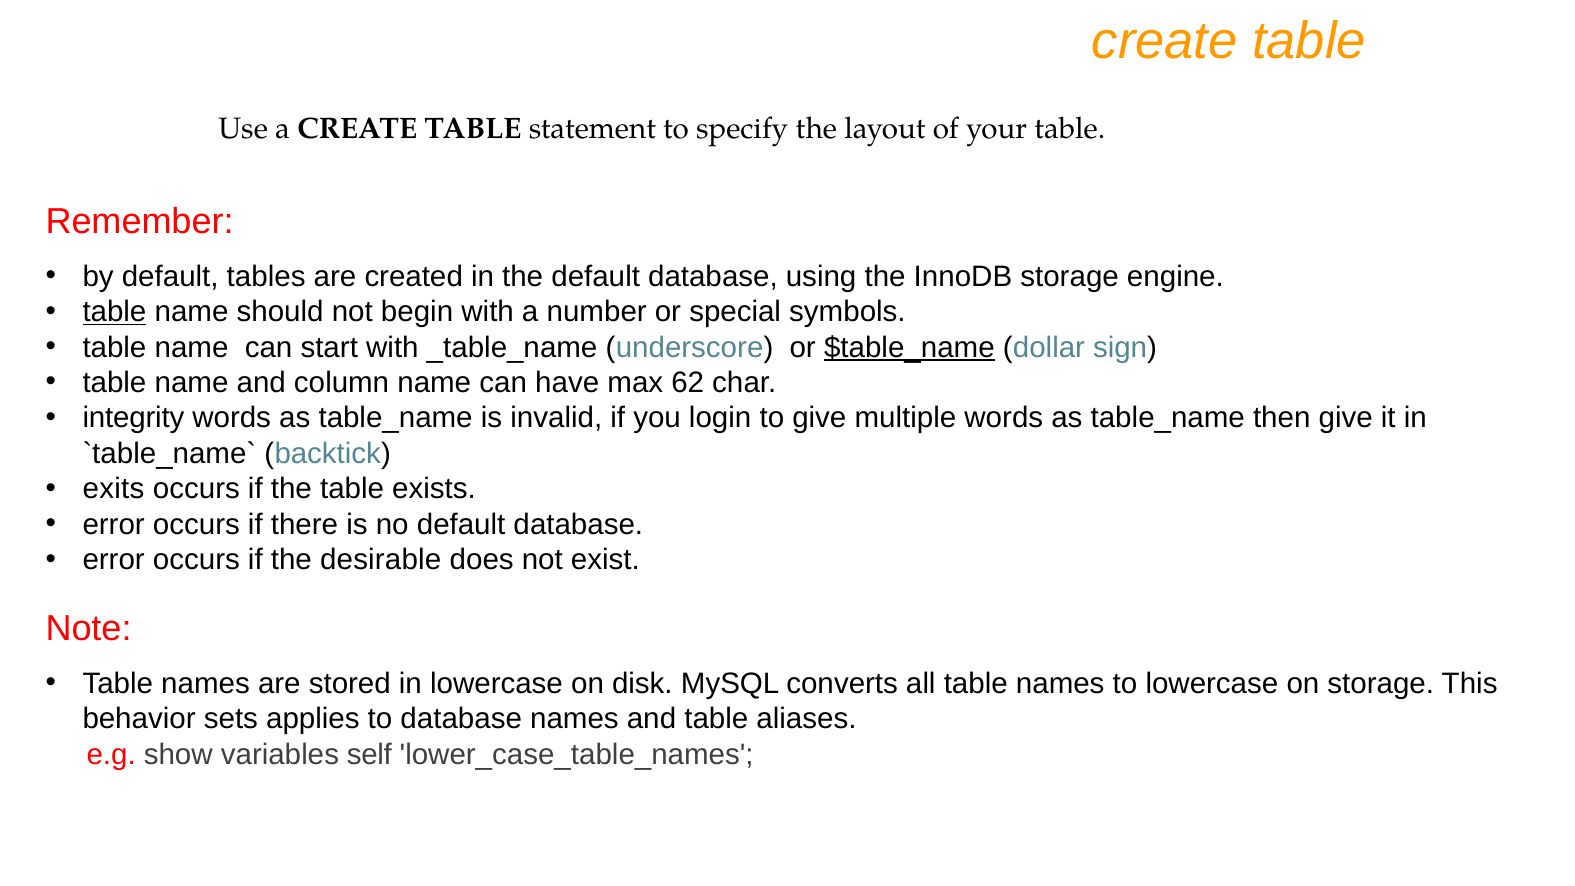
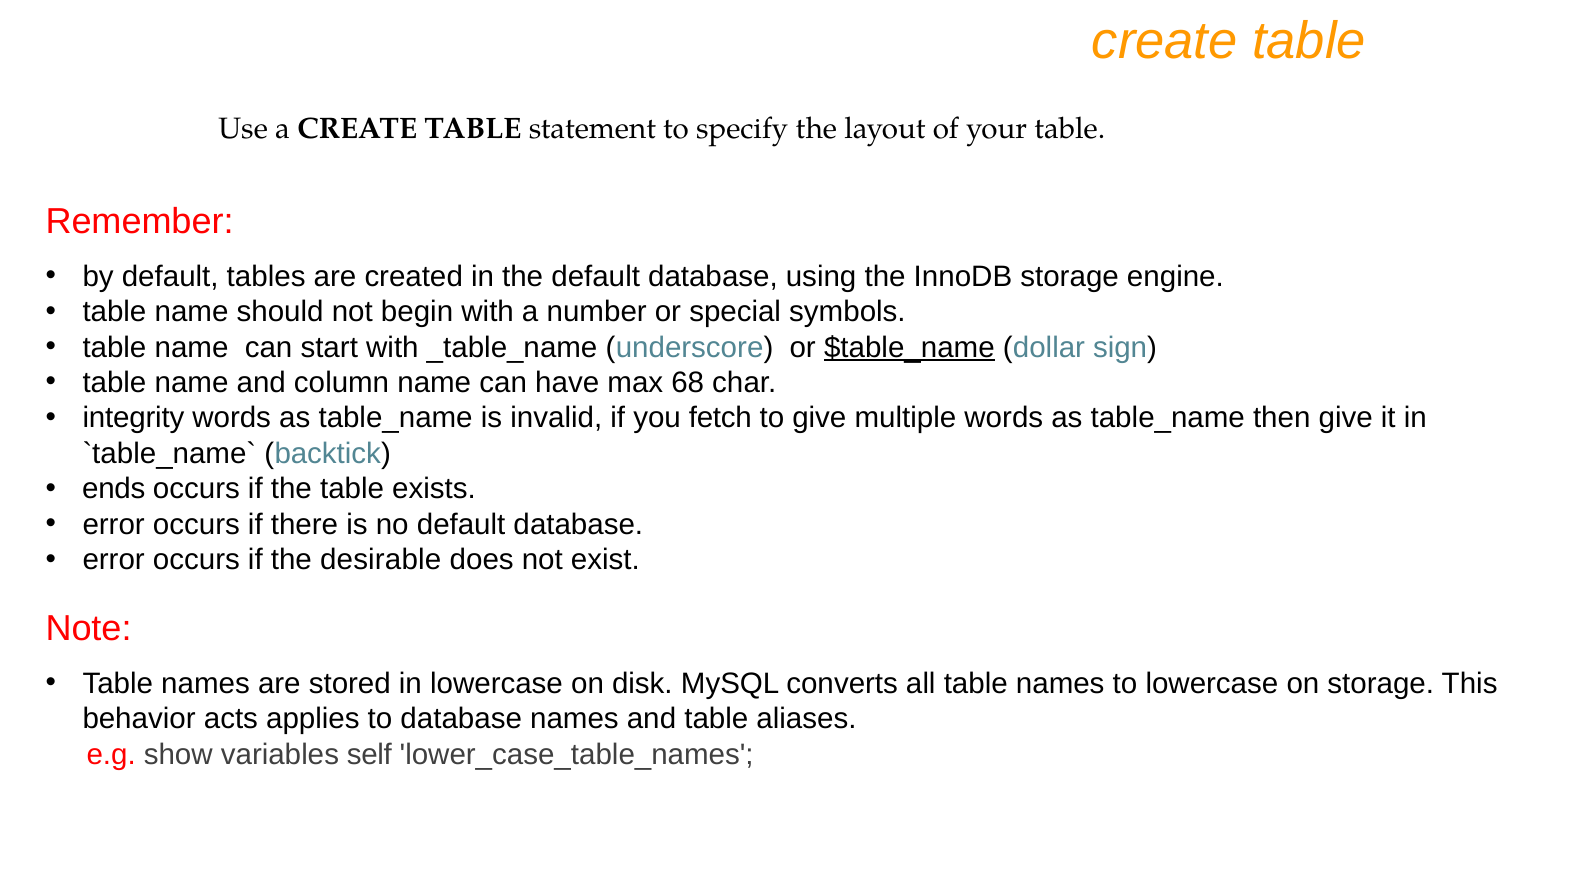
table underline: present -> none (114, 312)
62: 62 -> 68 (688, 383)
login: login -> fetch (720, 418)
exits: exits -> ends (114, 489)
sets: sets -> acts (231, 719)
